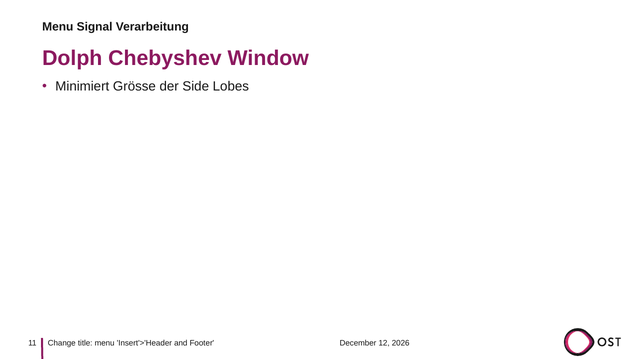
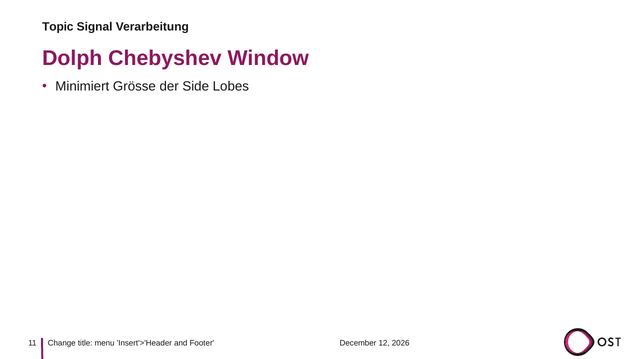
Menu: Menu -> Topic (58, 27)
